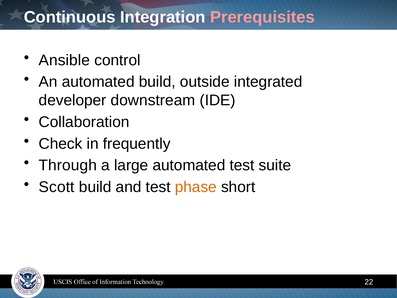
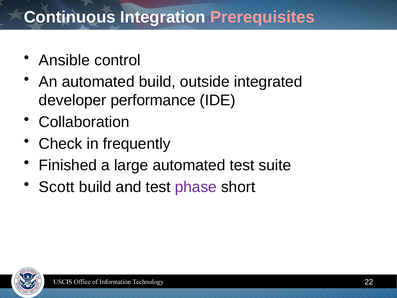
downstream: downstream -> performance (153, 100)
Through: Through -> Finished (68, 165)
phase colour: orange -> purple (196, 187)
